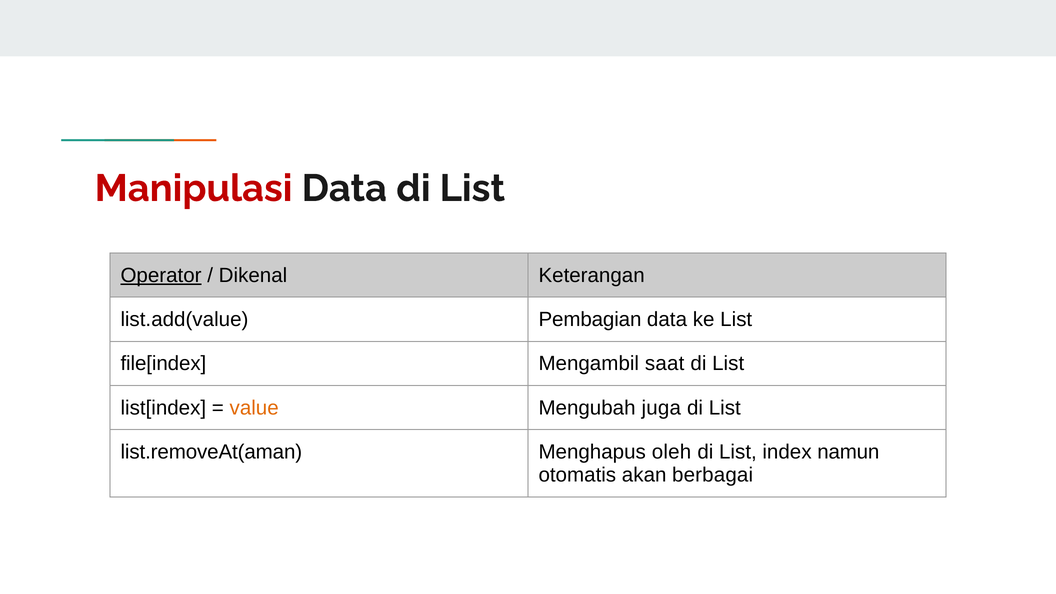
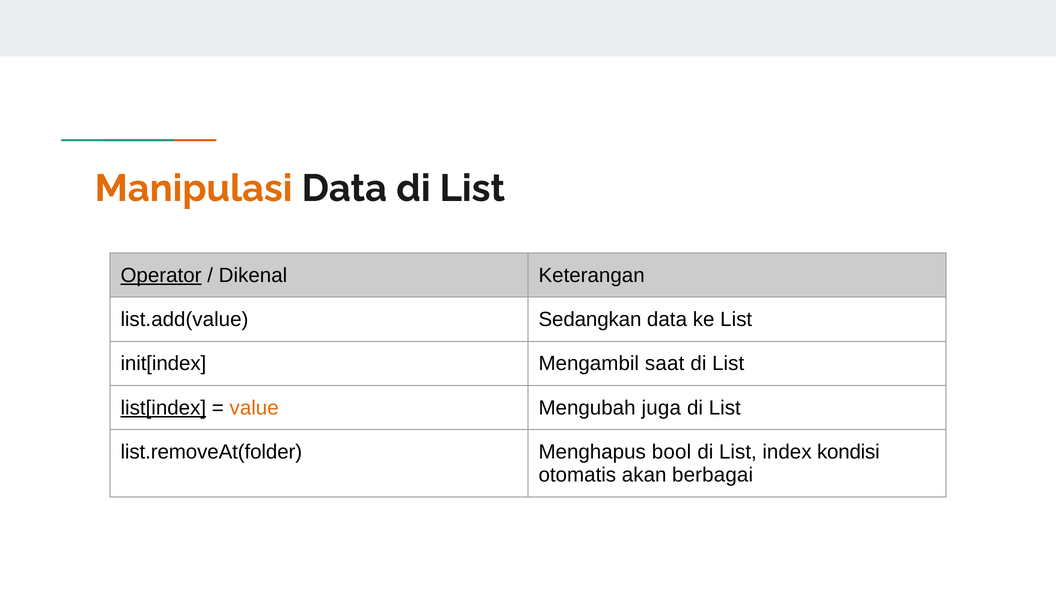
Manipulasi colour: red -> orange (194, 188)
Pembagian: Pembagian -> Sedangkan (590, 320)
file[index: file[index -> init[index (163, 364)
list[index underline: none -> present (163, 408)
list.removeAt(aman: list.removeAt(aman -> list.removeAt(folder (211, 452)
oleh: oleh -> bool (671, 452)
namun: namun -> kondisi (848, 452)
